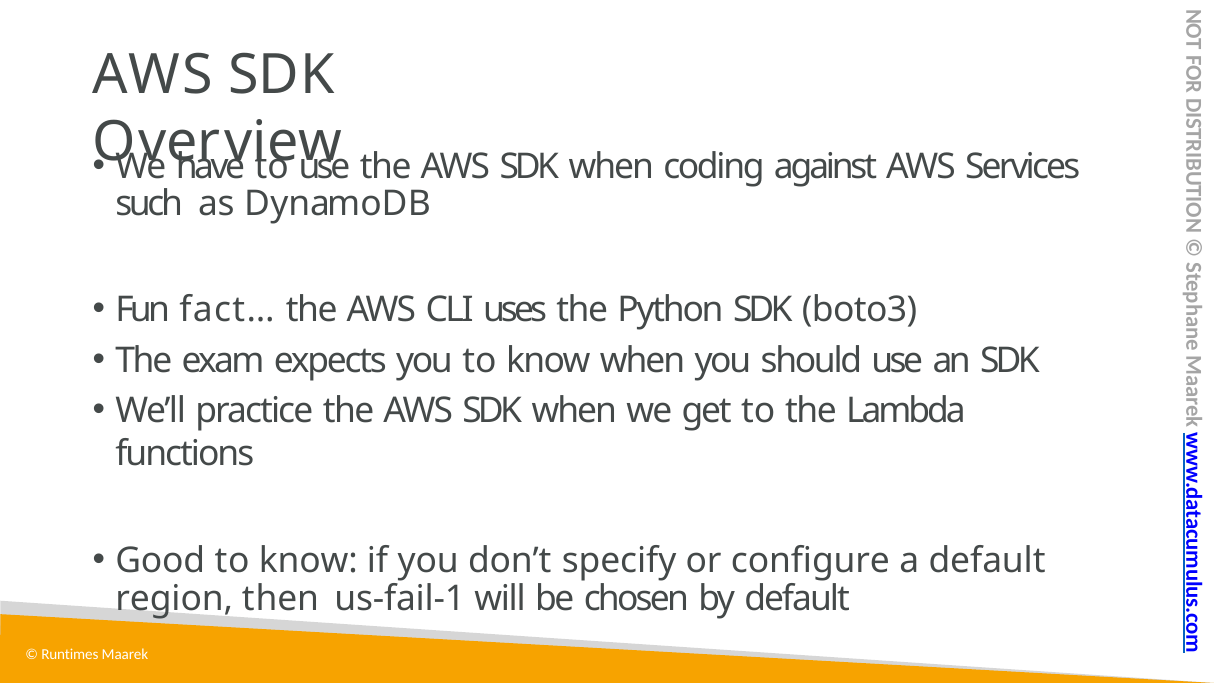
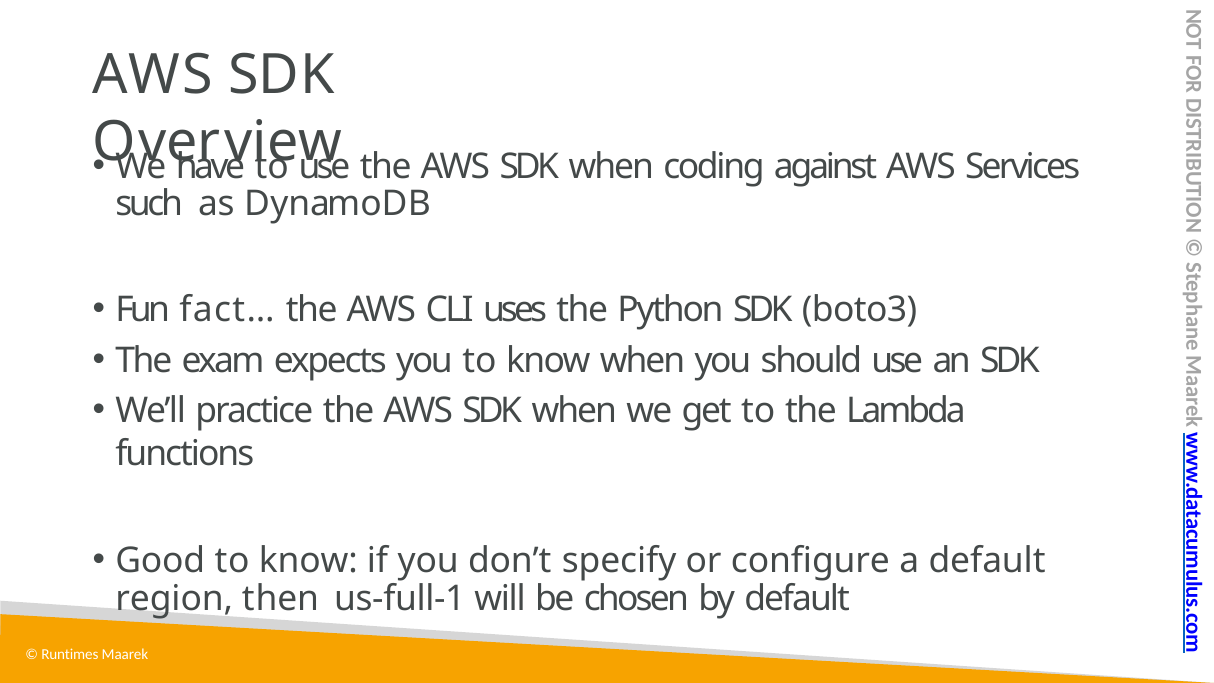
us-fail-1: us-fail-1 -> us-full-1 (400, 599)
